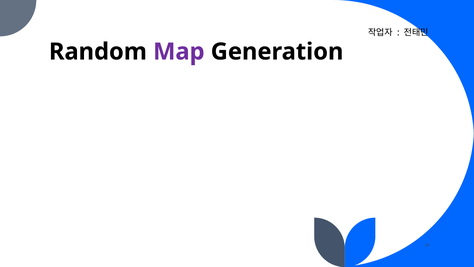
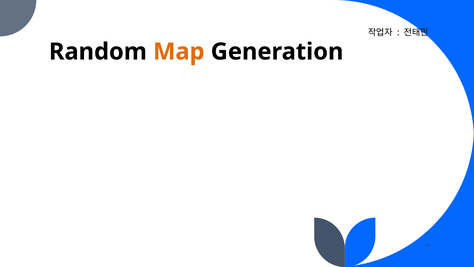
Map colour: purple -> orange (179, 52)
